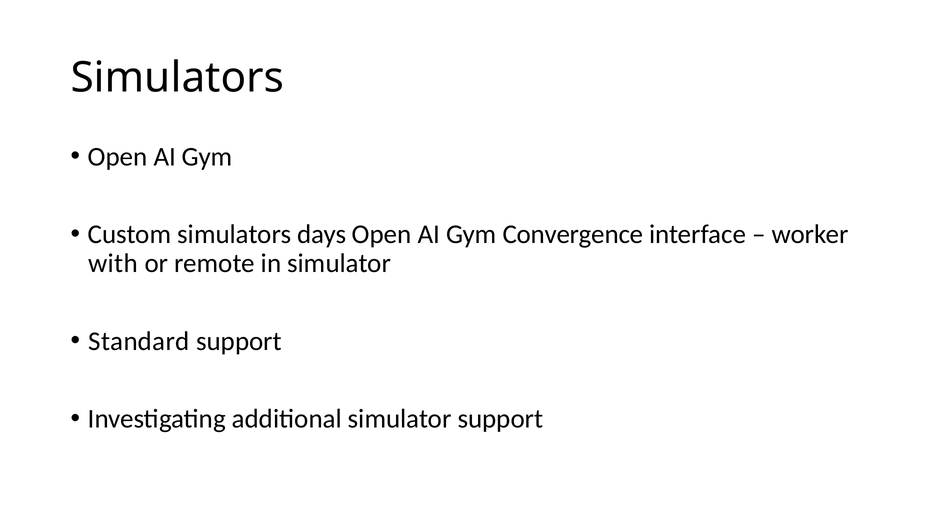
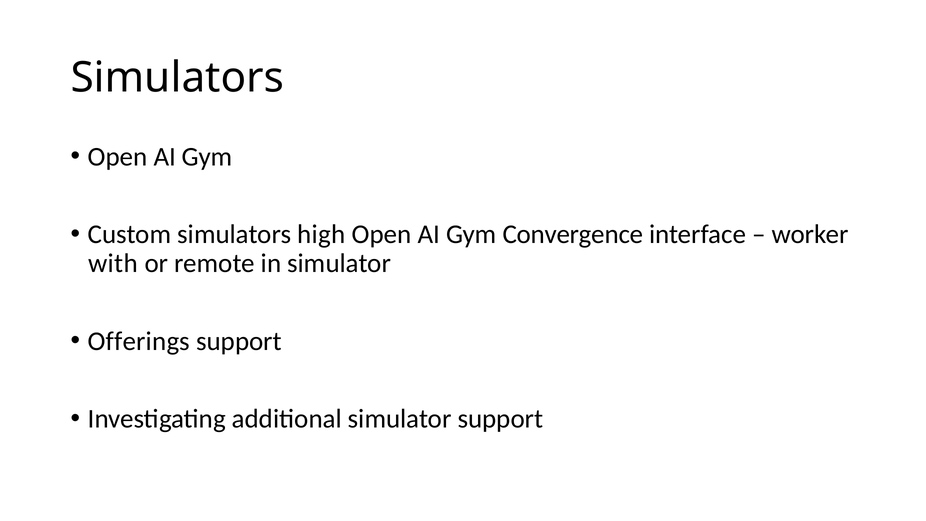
days: days -> high (321, 234)
Standard: Standard -> Offerings (139, 341)
